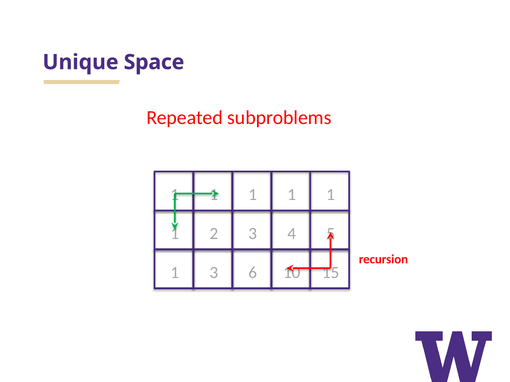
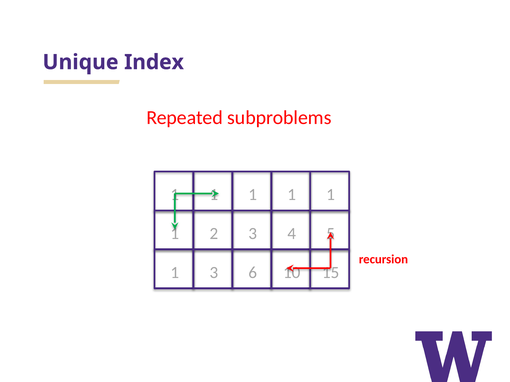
Space: Space -> Index (154, 62)
